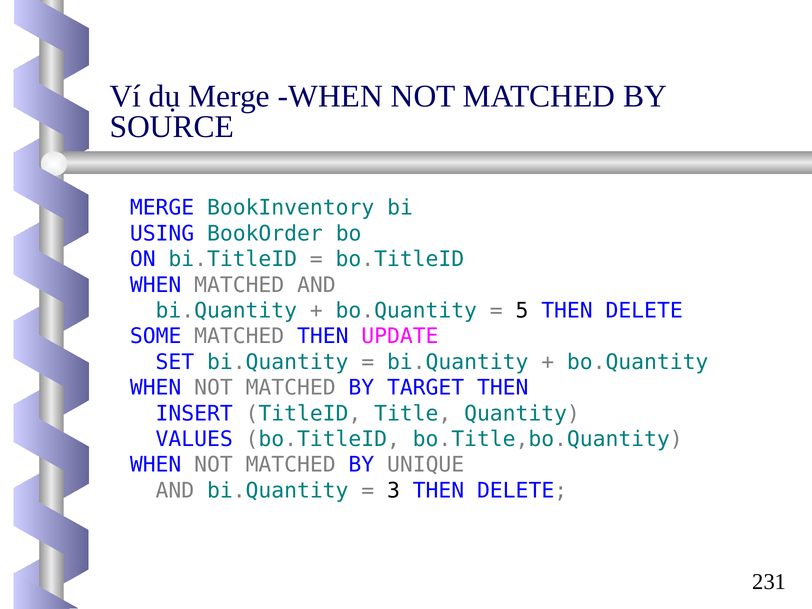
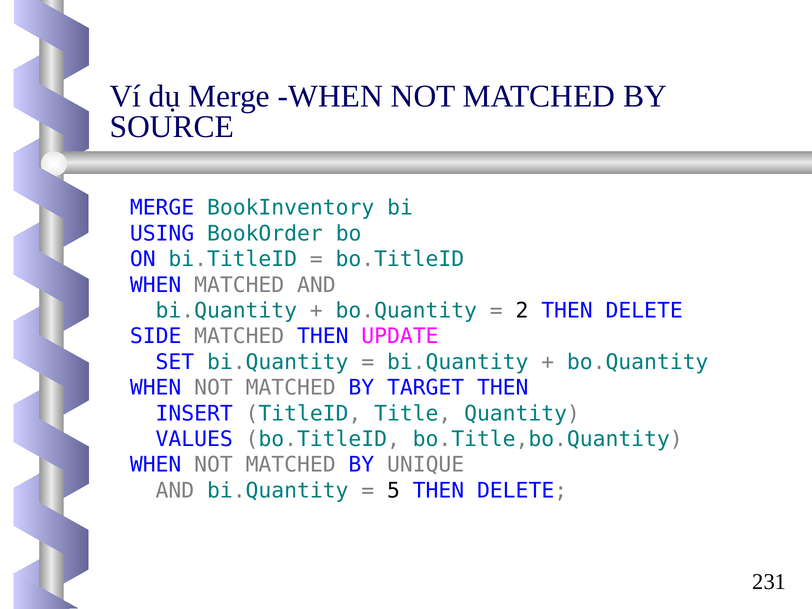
5: 5 -> 2 (522, 311)
SOME: SOME -> SIDE (156, 336)
3: 3 -> 5 (393, 491)
